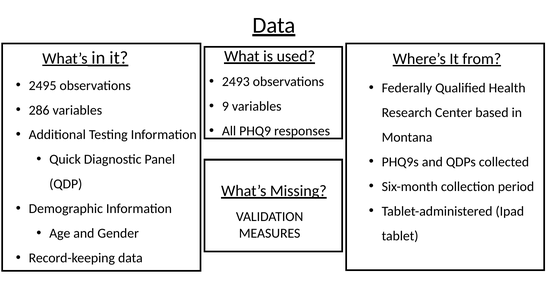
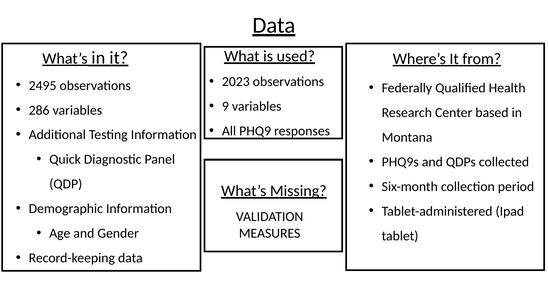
2493: 2493 -> 2023 (236, 82)
